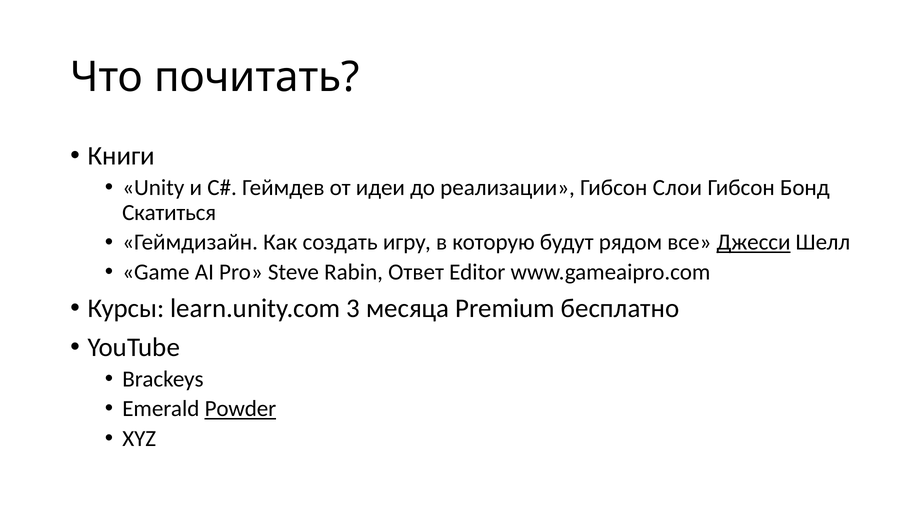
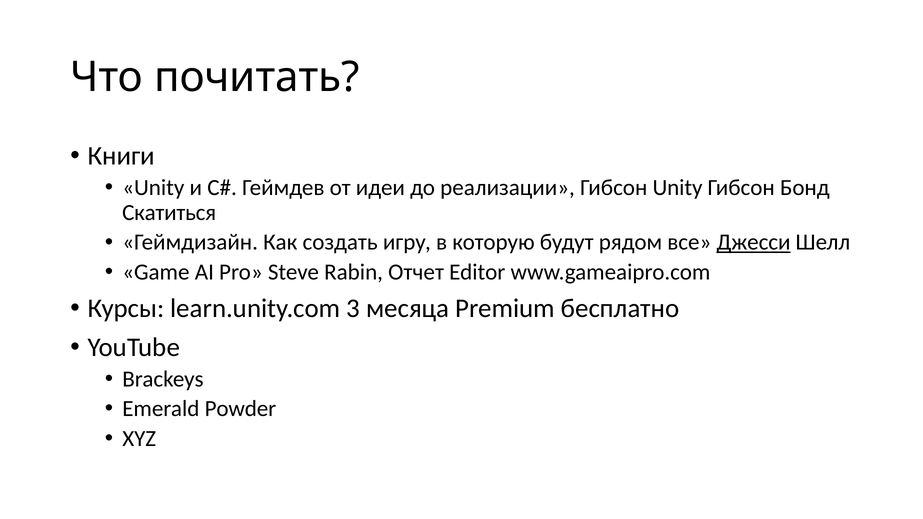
Гибсон Слои: Слои -> Unity (678, 188)
Ответ: Ответ -> Отчет (416, 272)
Powder underline: present -> none (240, 409)
